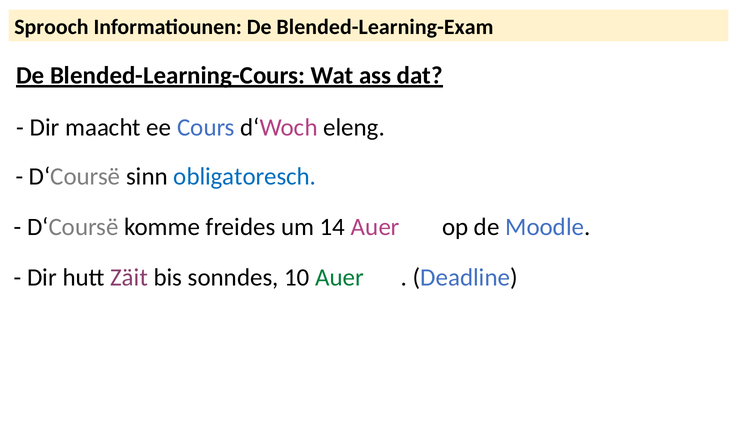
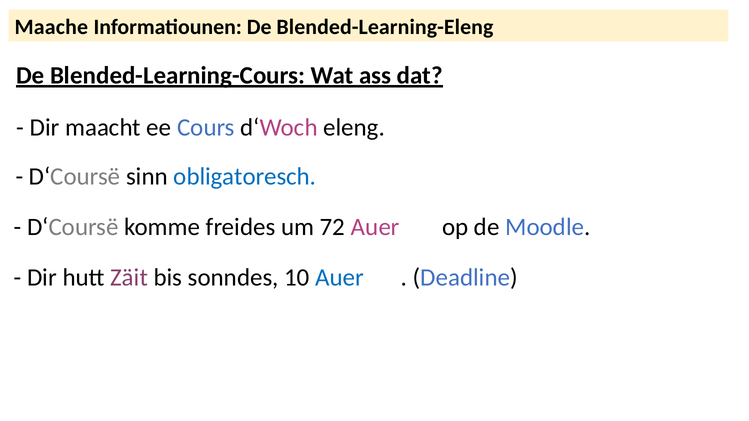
Sprooch: Sprooch -> Maache (51, 27)
Blended-Learning-Exam: Blended-Learning-Exam -> Blended-Learning-Eleng (385, 27)
14: 14 -> 72 (332, 227)
Auer colour: green -> blue (340, 278)
